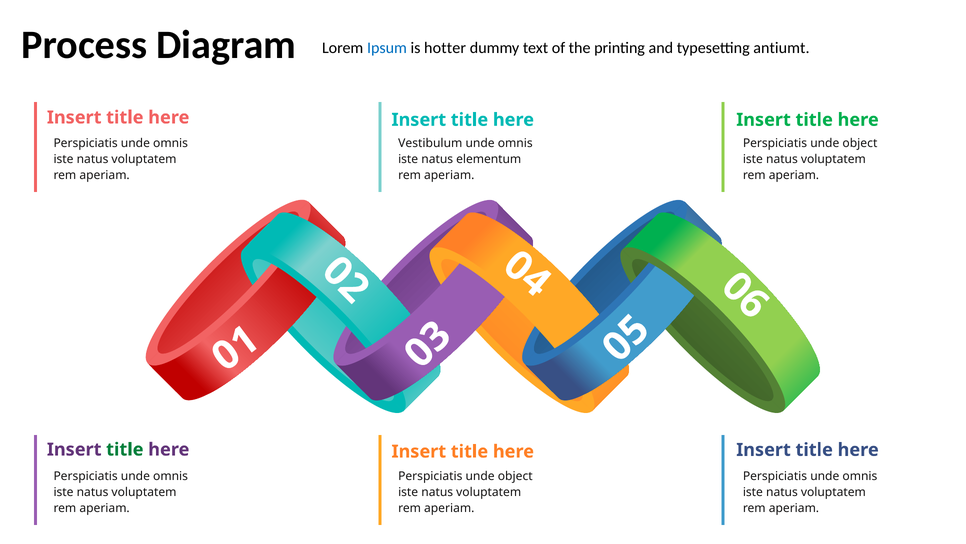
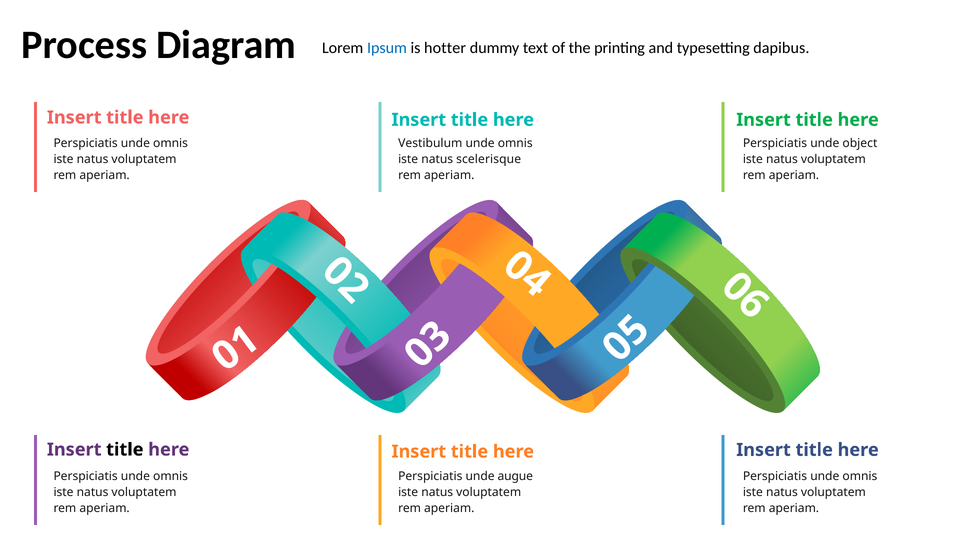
antiumt: antiumt -> dapibus (781, 48)
elementum: elementum -> scelerisque (489, 159)
title colour: green -> black (125, 449)
object: object -> augue (515, 476)
